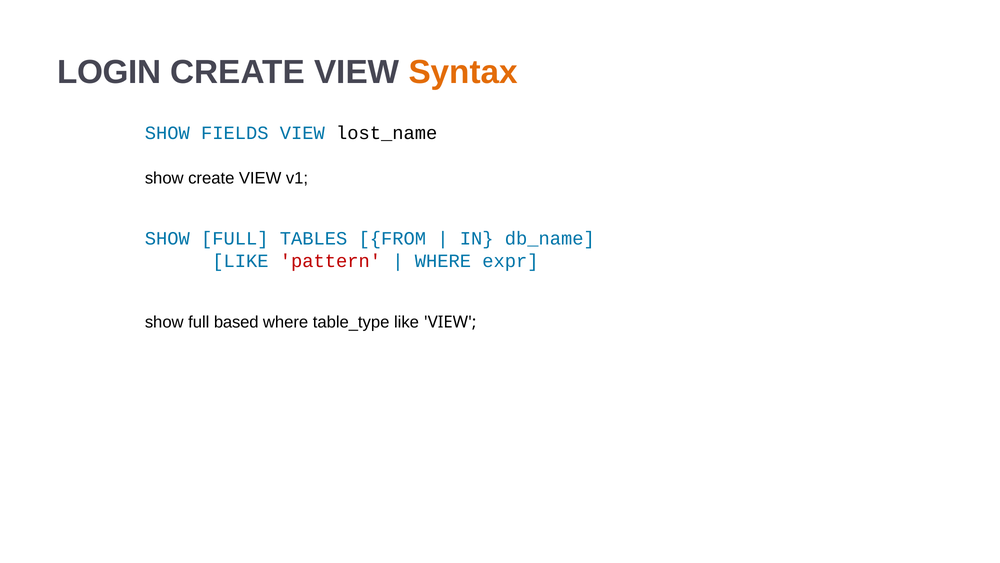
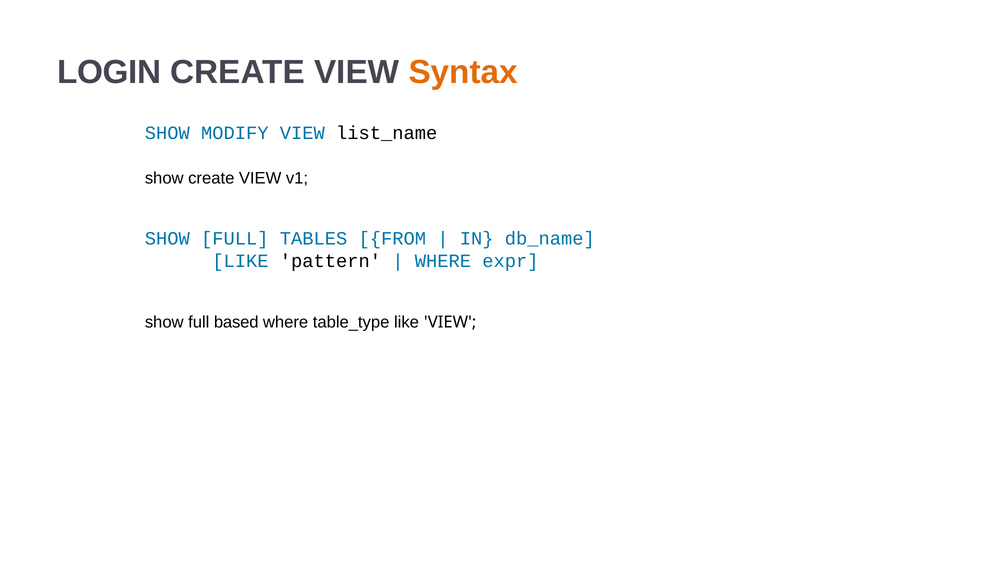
FIELDS: FIELDS -> MODIFY (235, 133)
lost_name: lost_name -> list_name (387, 133)
pattern colour: red -> black (330, 261)
